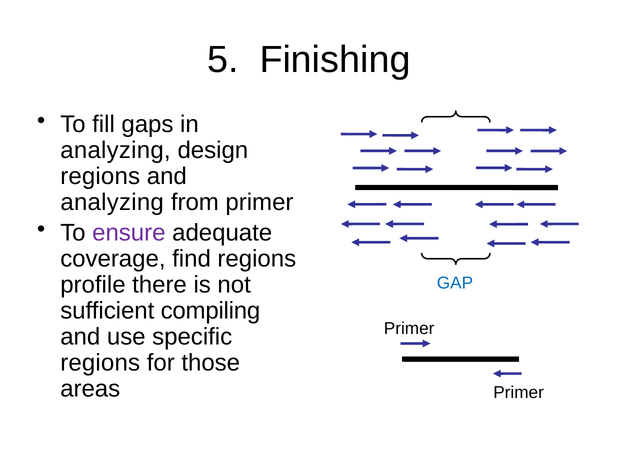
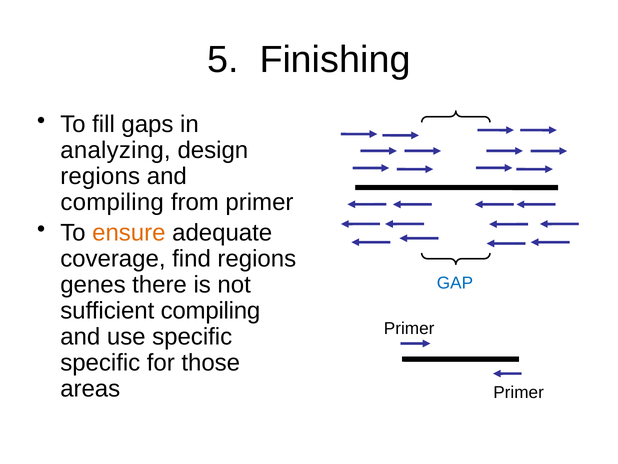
analyzing: analyzing -> compiling (112, 202)
ensure colour: purple -> orange (129, 233)
profile: profile -> genes (93, 285)
regions: regions -> specific (100, 363)
